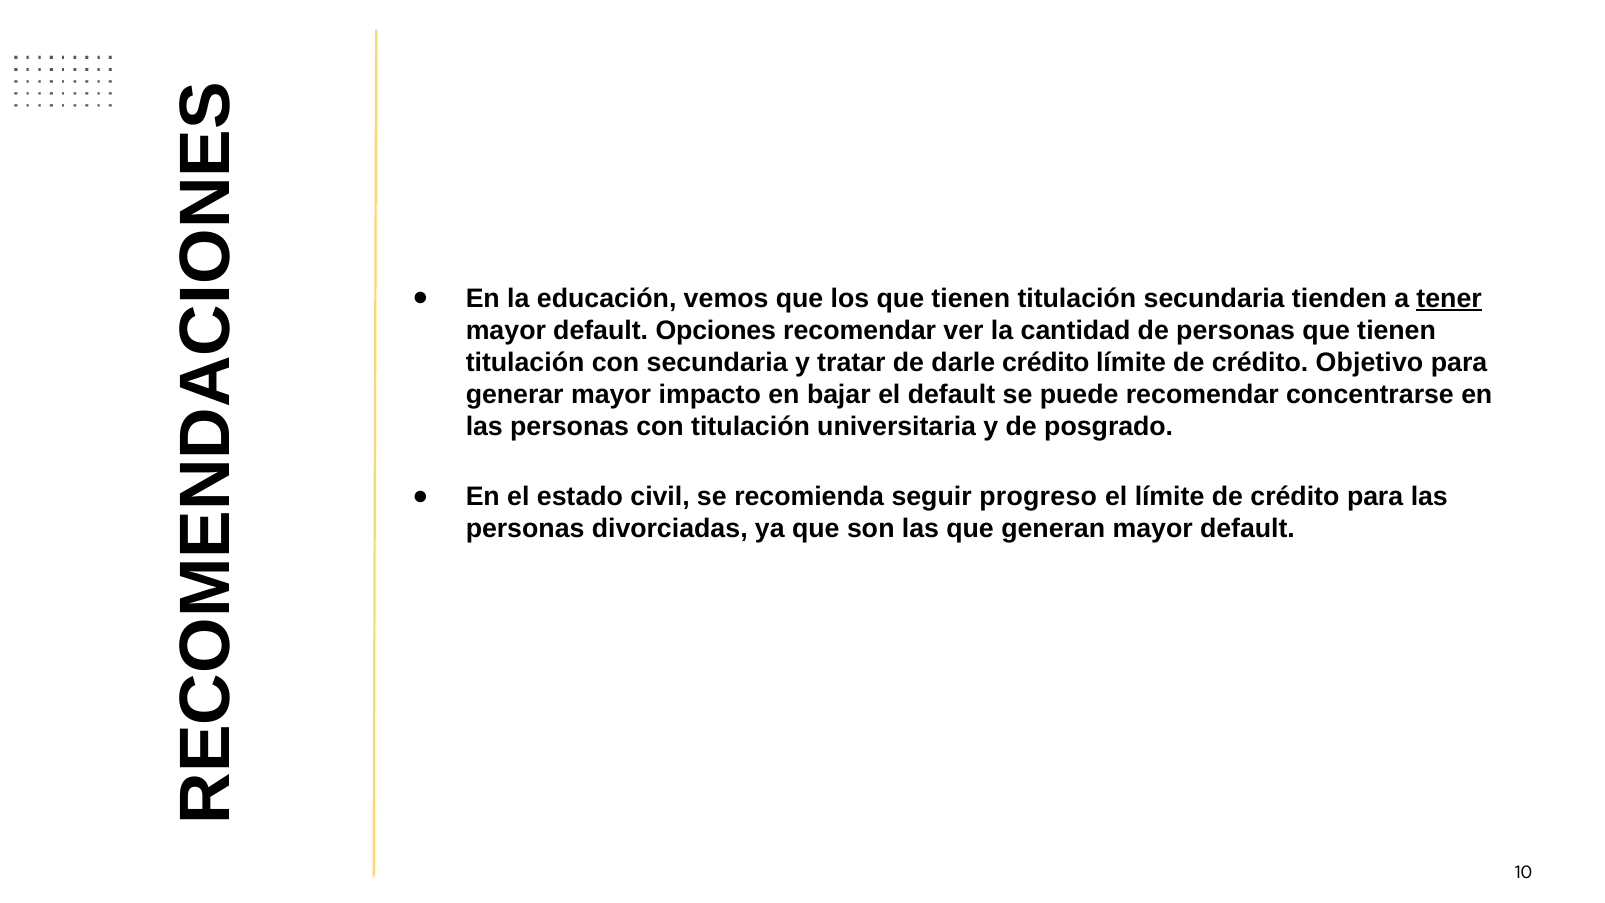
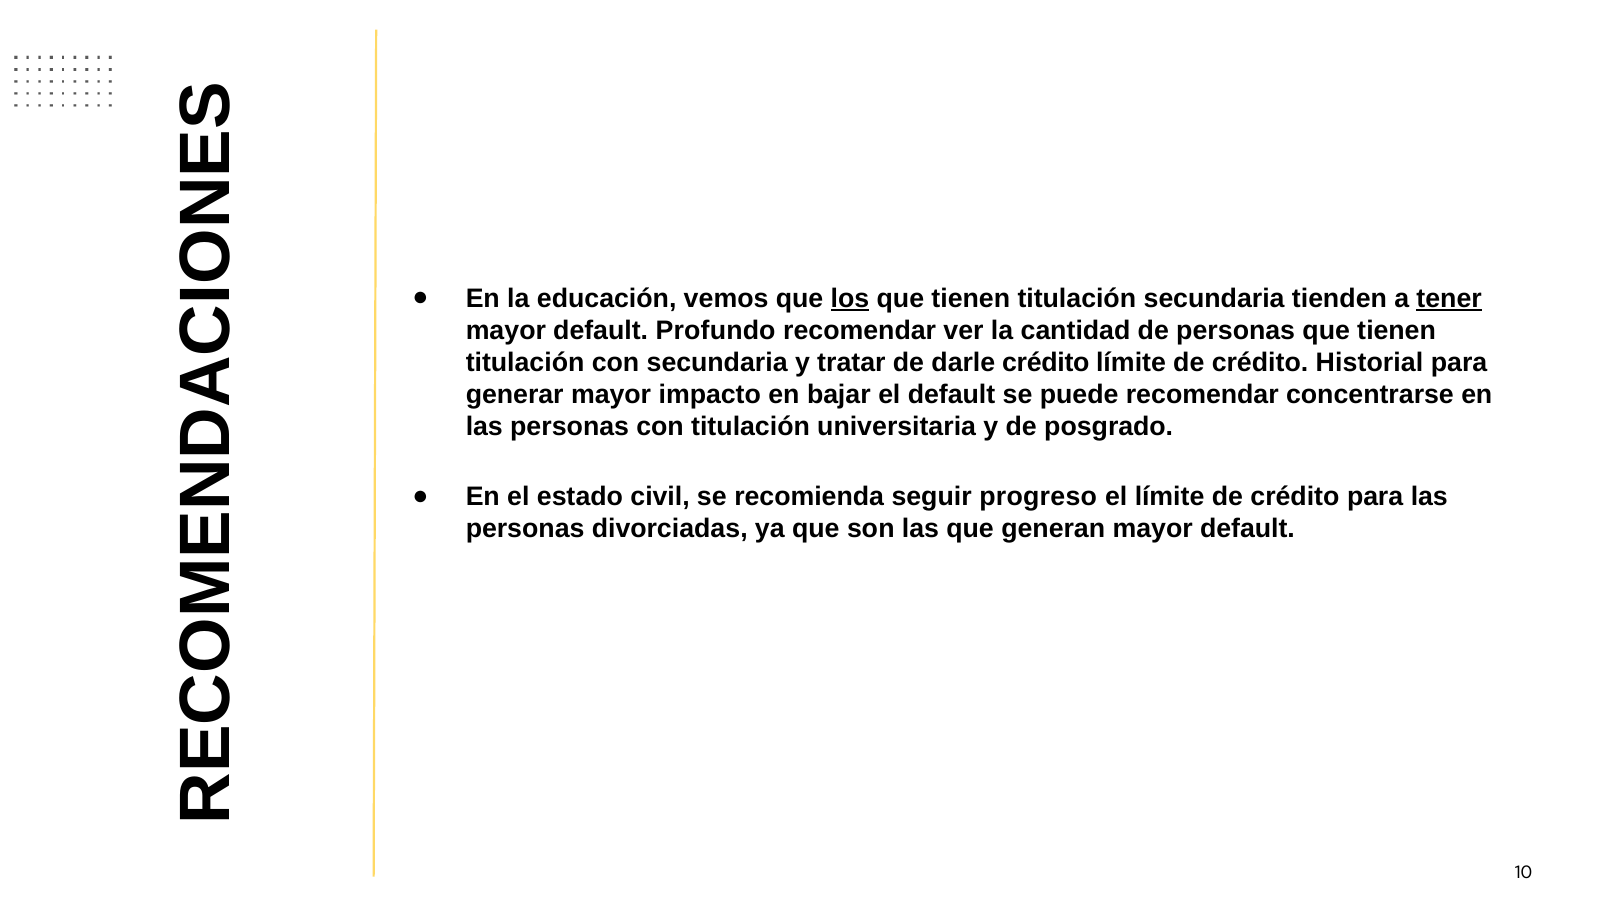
los underline: none -> present (850, 298)
Opciones: Opciones -> Profundo (716, 330)
Objetivo: Objetivo -> Historial (1370, 363)
